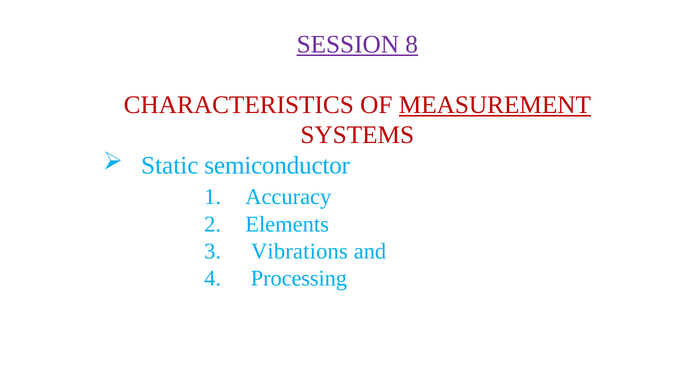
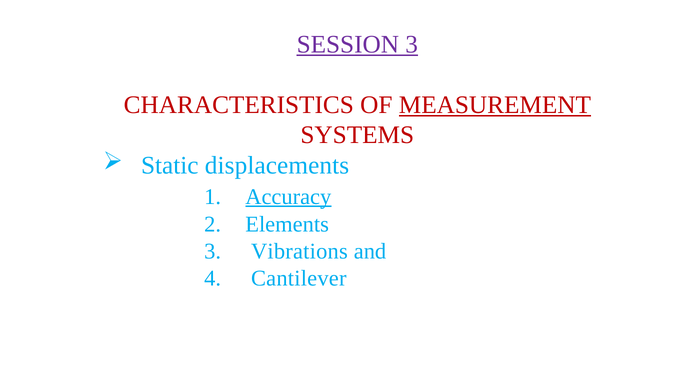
SESSION 8: 8 -> 3 (412, 44)
semiconductor: semiconductor -> displacements (277, 166)
Accuracy underline: none -> present (288, 197)
Processing: Processing -> Cantilever (299, 278)
